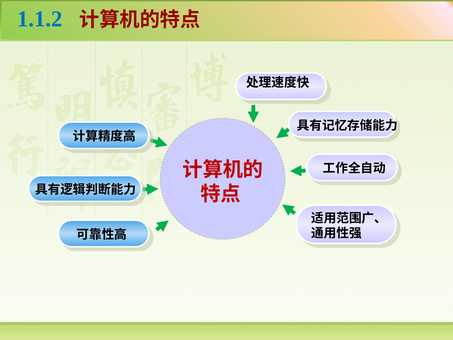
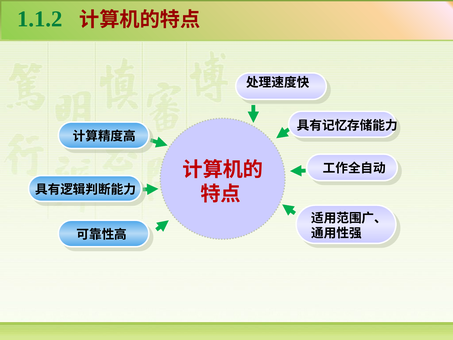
1.1.2 colour: blue -> green (40, 19)
